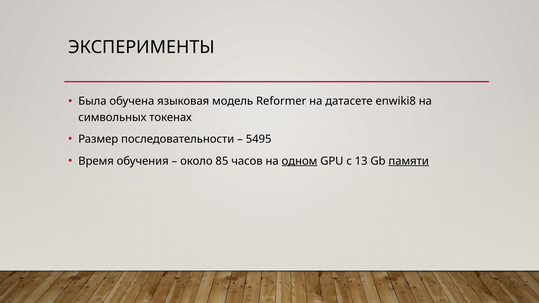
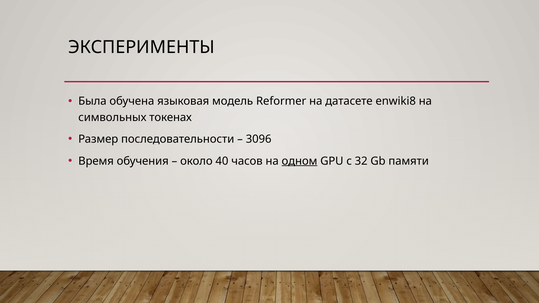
5495: 5495 -> 3096 (259, 139)
85: 85 -> 40 (222, 161)
13: 13 -> 32 (361, 161)
памяти underline: present -> none (409, 161)
